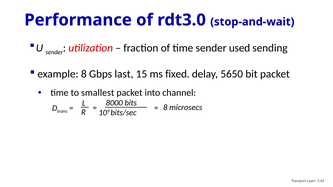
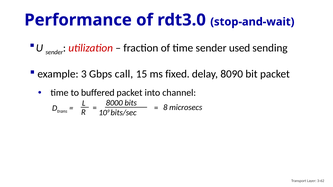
example 8: 8 -> 3 (84, 74)
last: last -> call (124, 74)
5650: 5650 -> 8090 (232, 74)
smallest: smallest -> buffered (98, 93)
